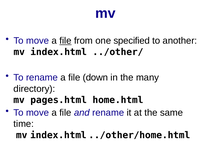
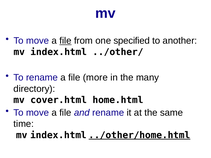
down: down -> more (95, 78)
pages.html: pages.html -> cover.html (59, 100)
../other/home.html underline: none -> present (139, 135)
